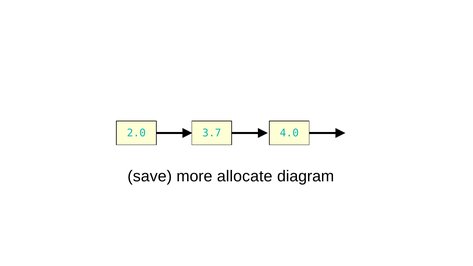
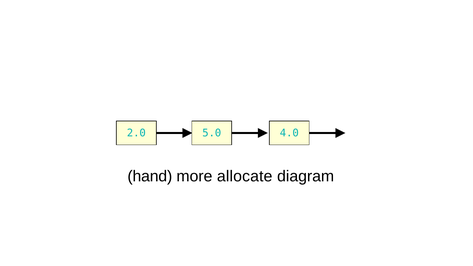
3.7: 3.7 -> 5.0 (212, 133)
save: save -> hand (150, 176)
